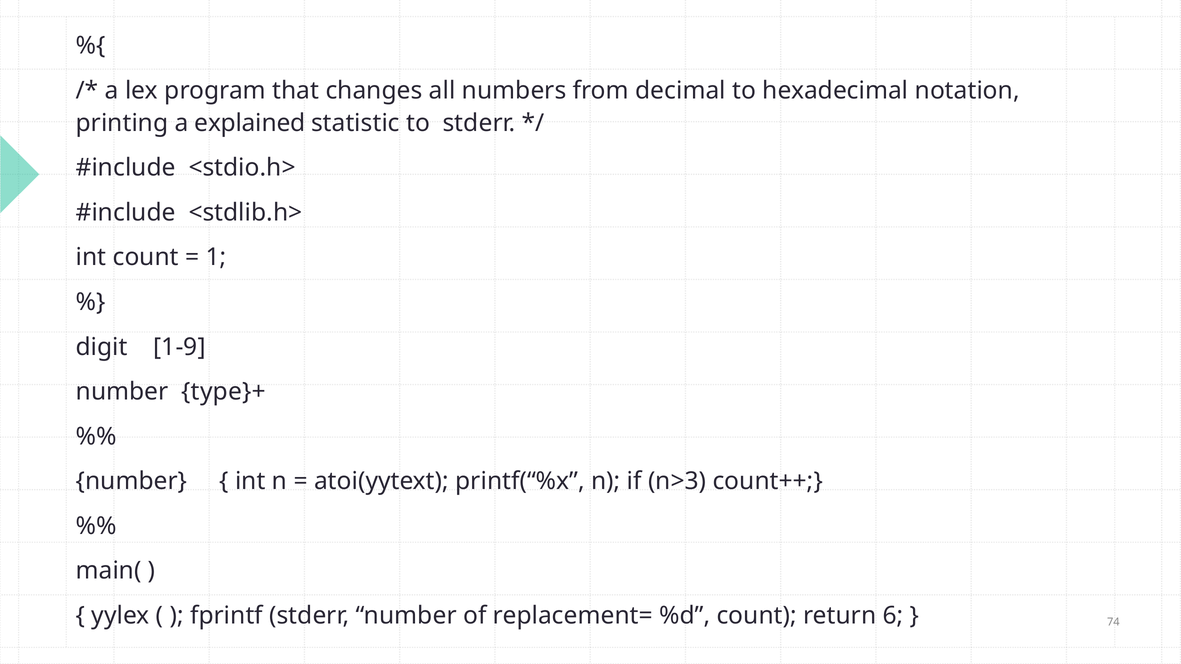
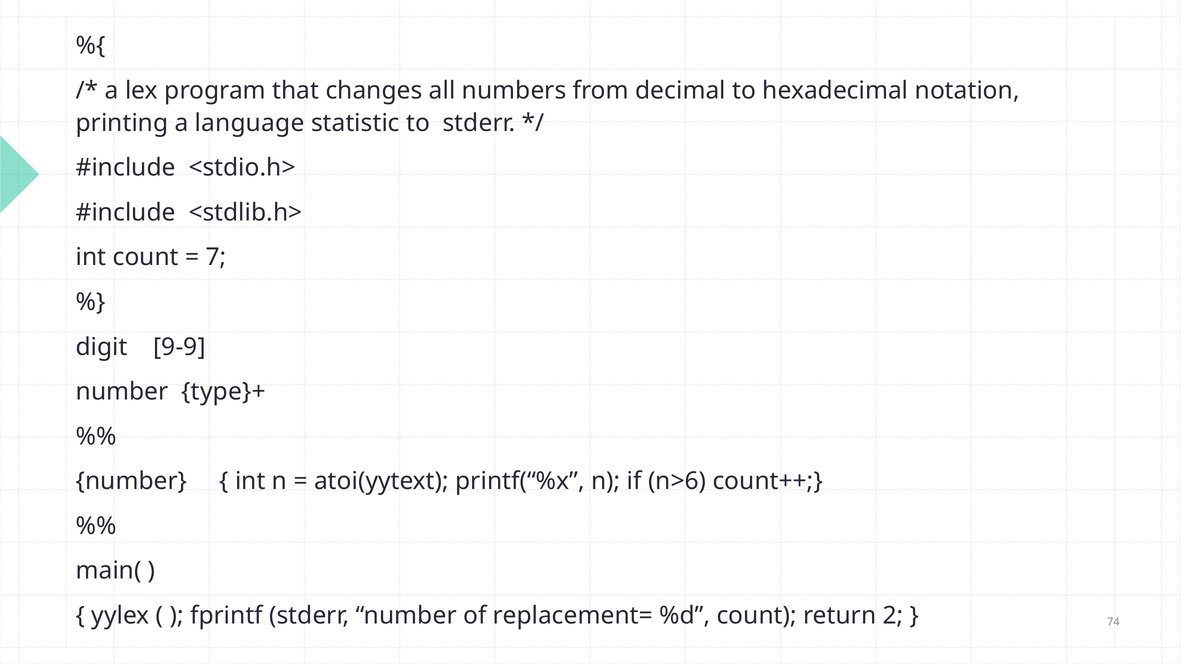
explained: explained -> language (250, 123)
1: 1 -> 7 (216, 257)
1-9: 1-9 -> 9-9 (179, 347)
n>3: n>3 -> n>6 (677, 481)
6: 6 -> 2 (893, 616)
